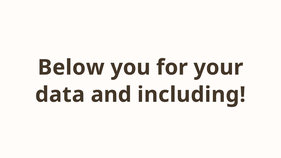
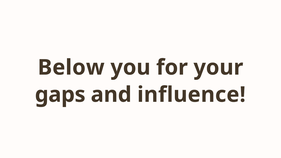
data: data -> gaps (60, 95)
including: including -> influence (191, 95)
